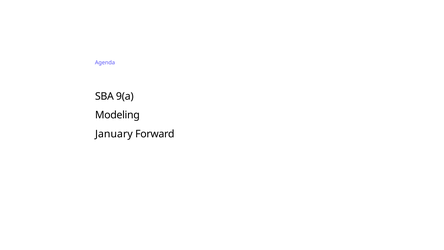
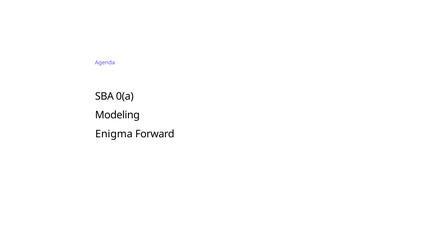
9(a: 9(a -> 0(a (125, 96)
January: January -> Enigma (114, 134)
